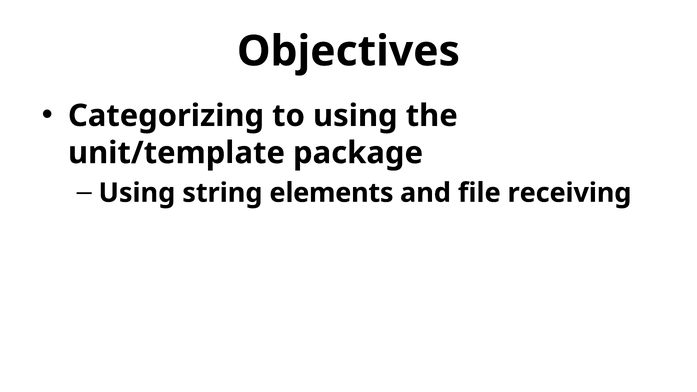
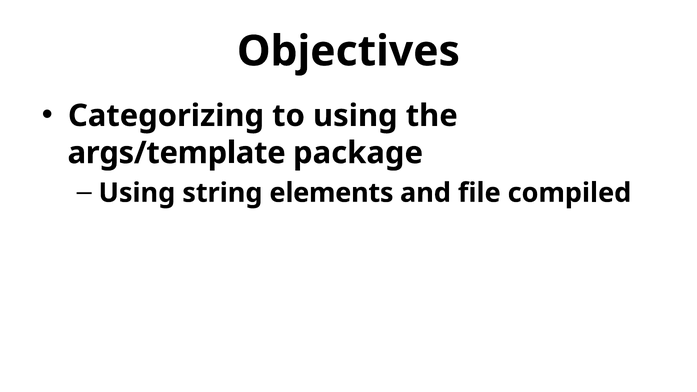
unit/template: unit/template -> args/template (177, 153)
receiving: receiving -> compiled (569, 193)
